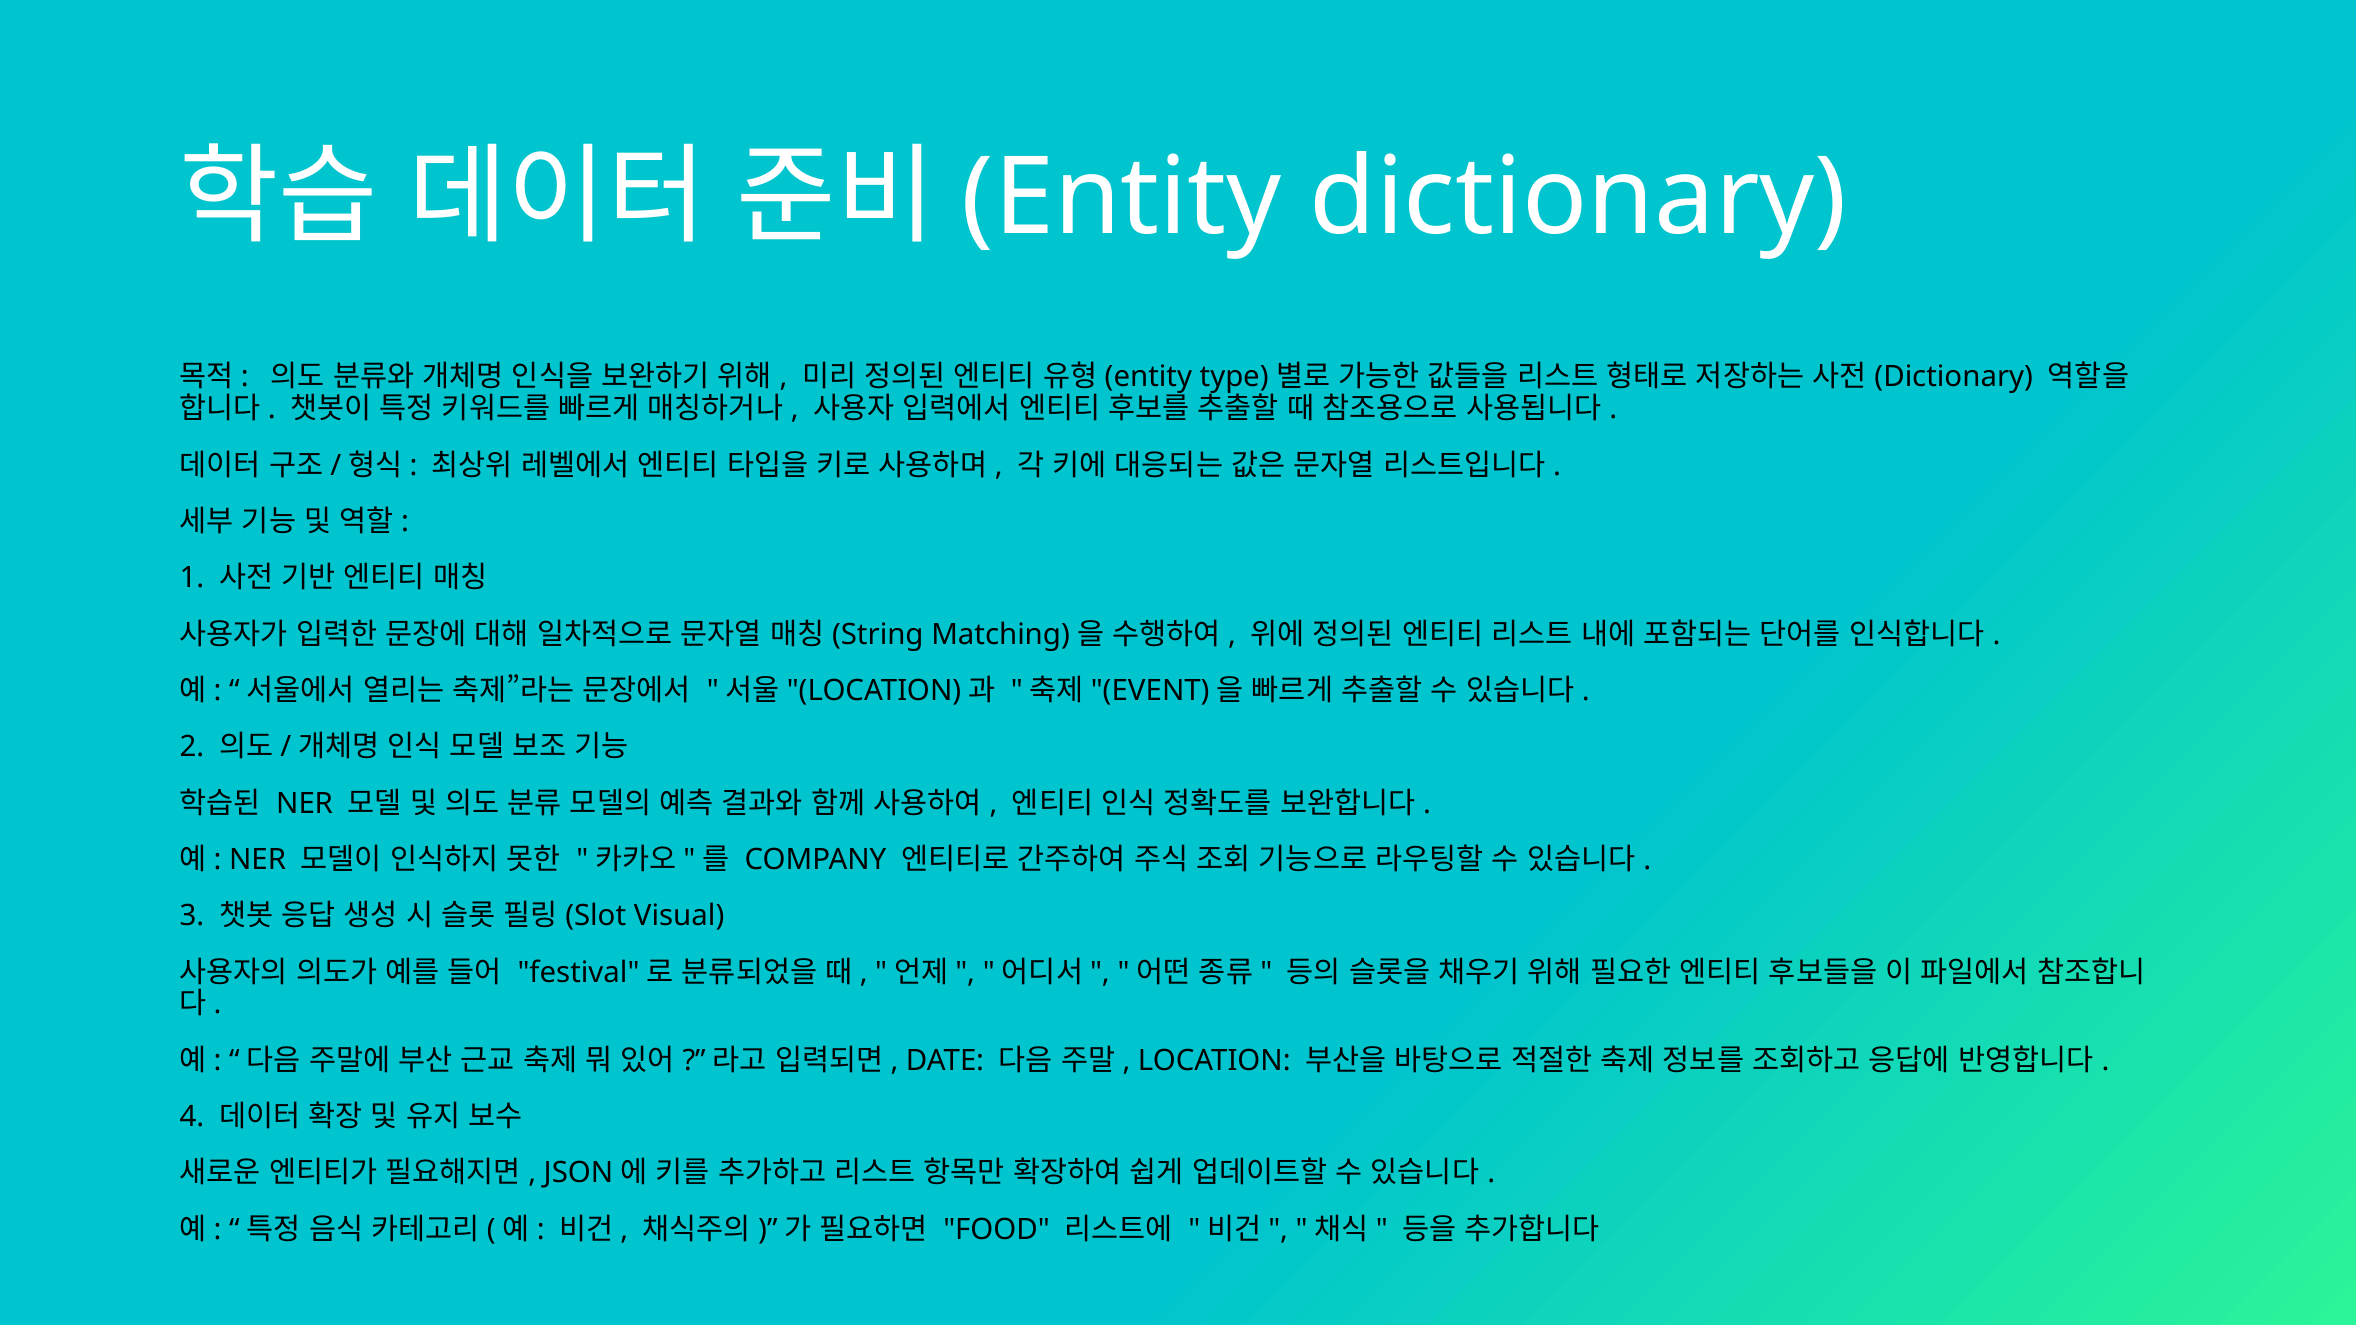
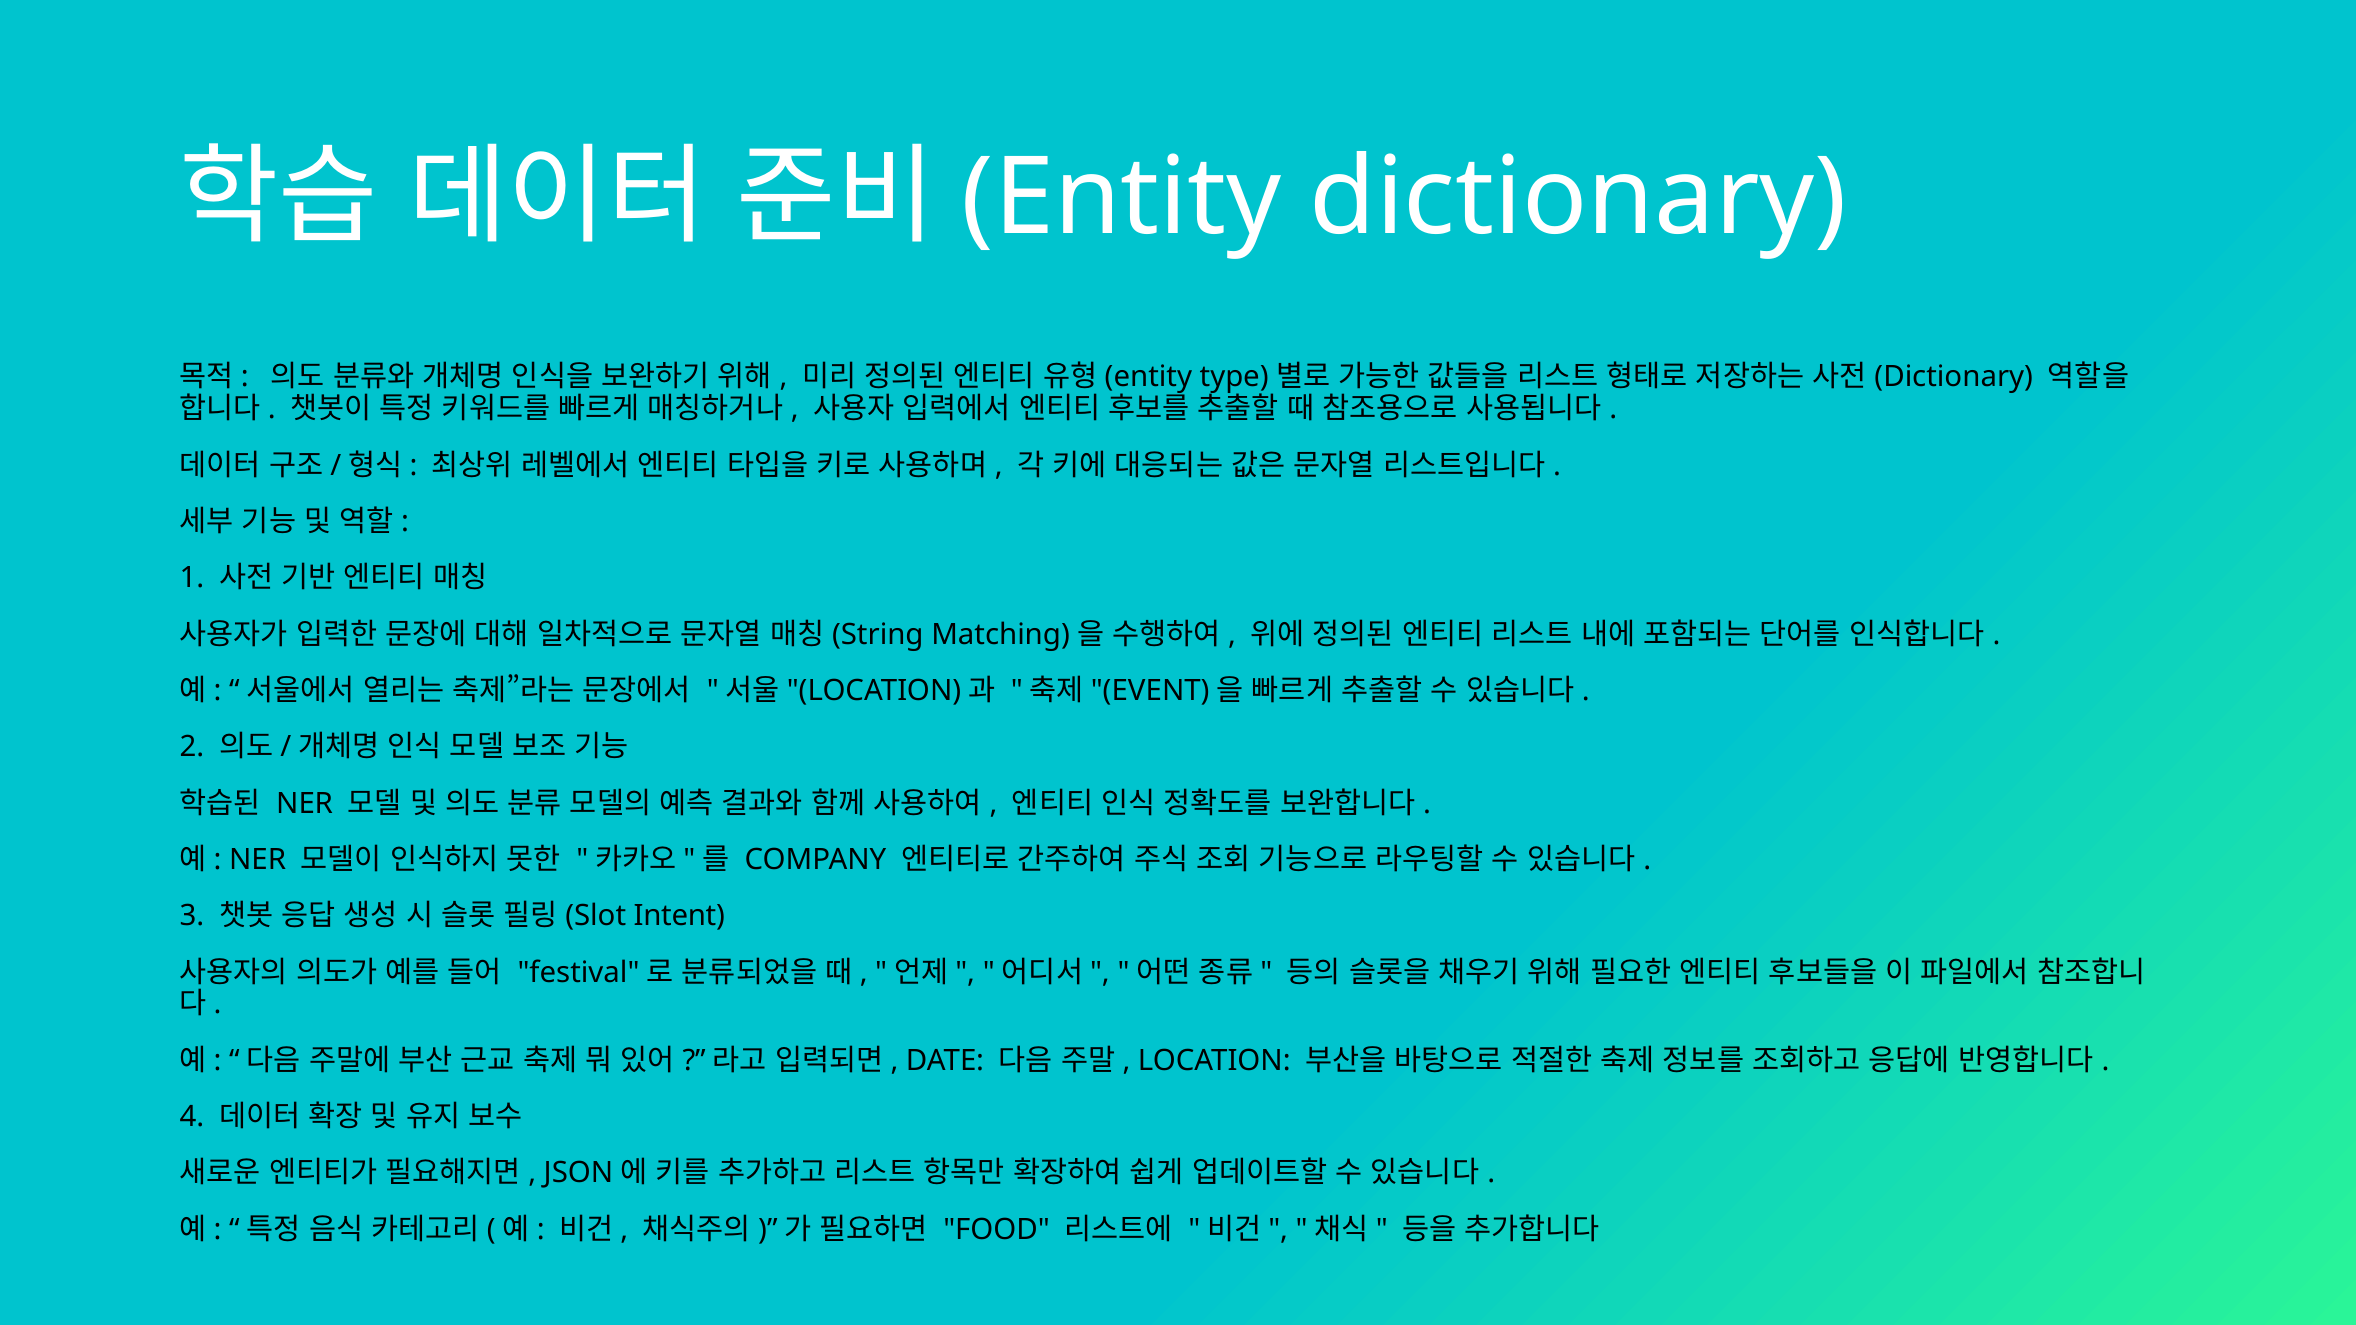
Visual: Visual -> Intent (679, 916)
